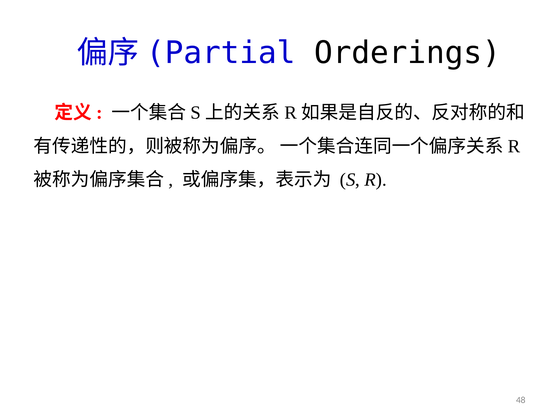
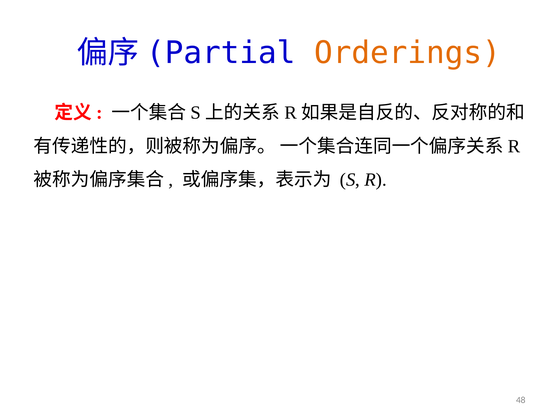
Orderings colour: black -> orange (408, 53)
